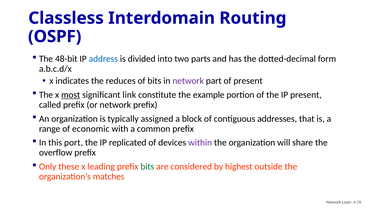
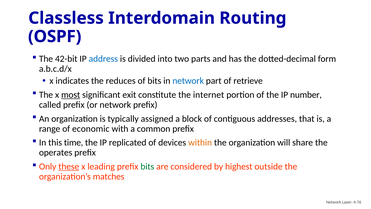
48-bit: 48-bit -> 42-bit (66, 59)
network colour: purple -> blue (188, 81)
of present: present -> retrieve (248, 81)
link: link -> exit (129, 95)
example: example -> internet (209, 95)
IP present: present -> number (306, 95)
port: port -> time (74, 142)
within colour: purple -> orange (200, 142)
overflow: overflow -> operates (56, 152)
these underline: none -> present (69, 166)
